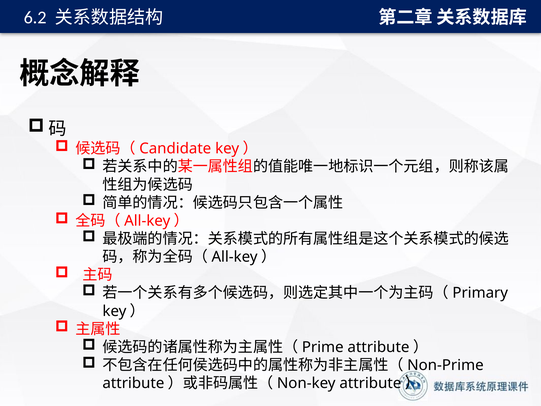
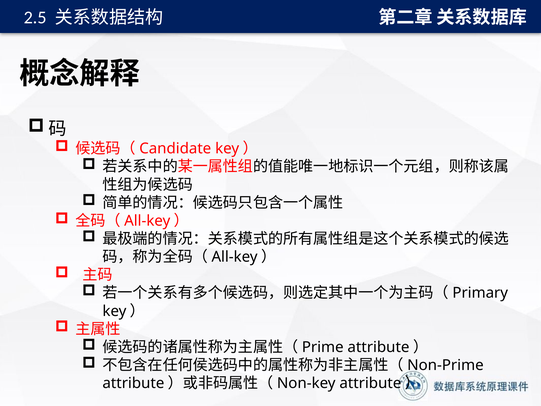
6.2: 6.2 -> 2.5 (35, 18)
